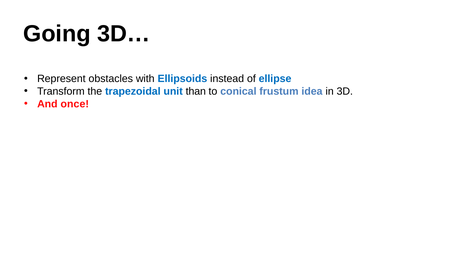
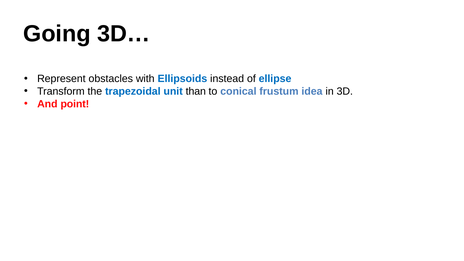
once: once -> point (75, 104)
